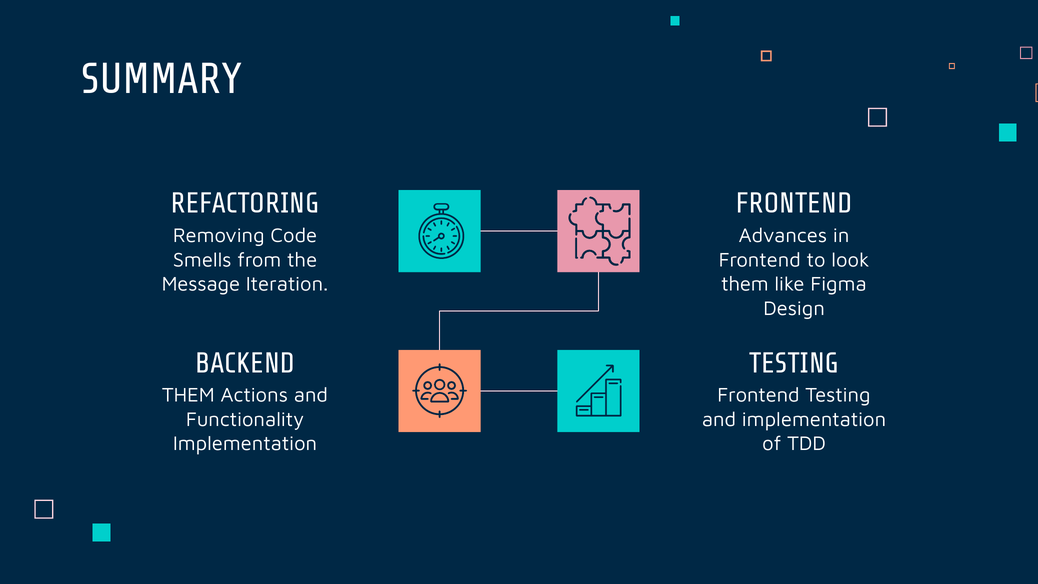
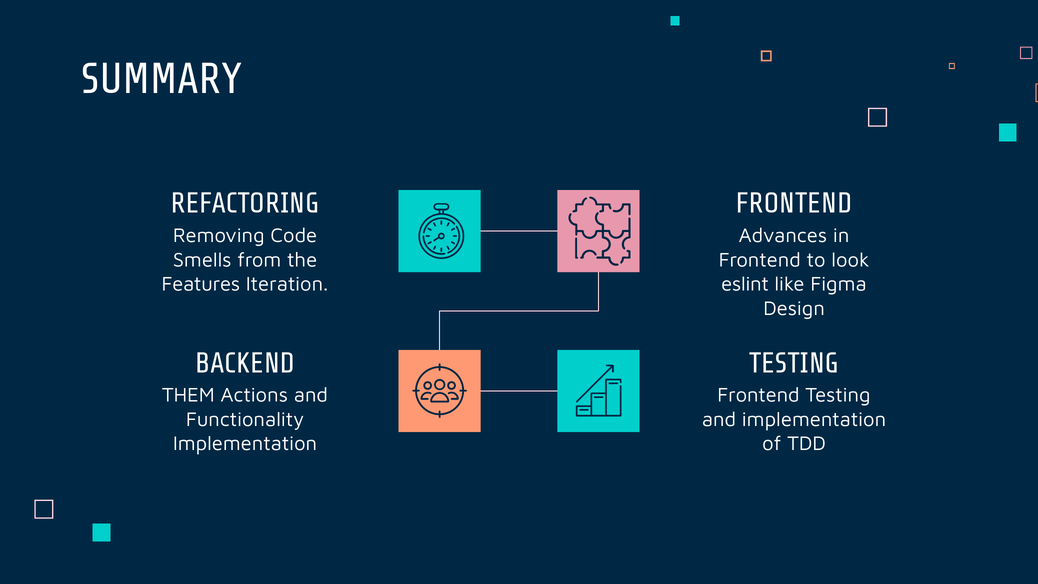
Message: Message -> Features (201, 284)
them: them -> eslint (745, 284)
